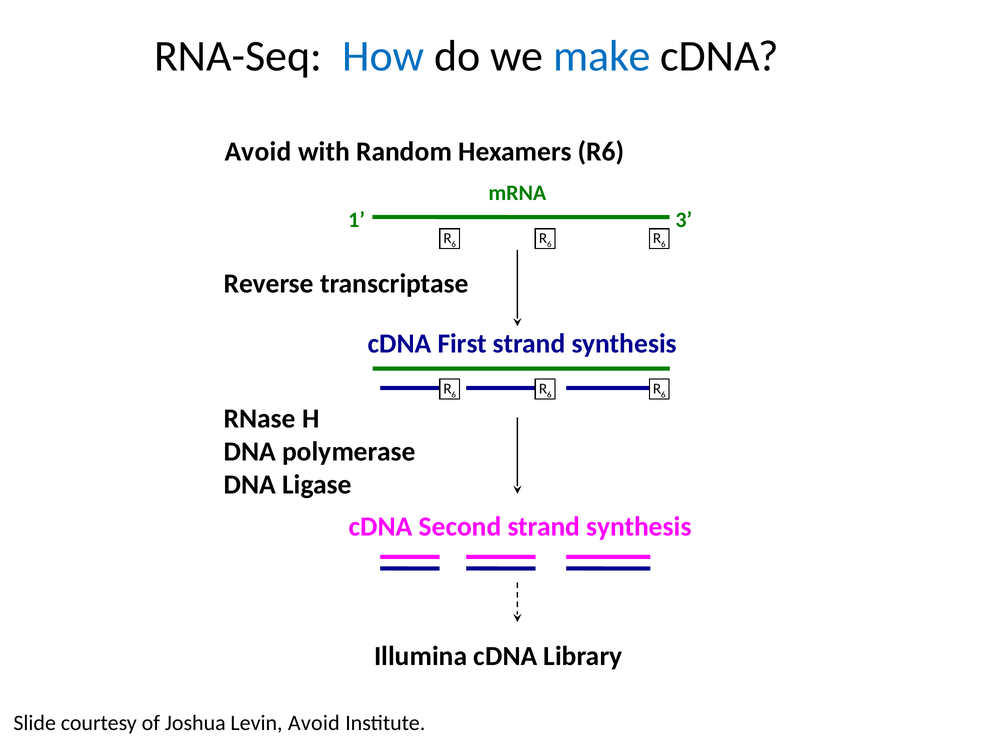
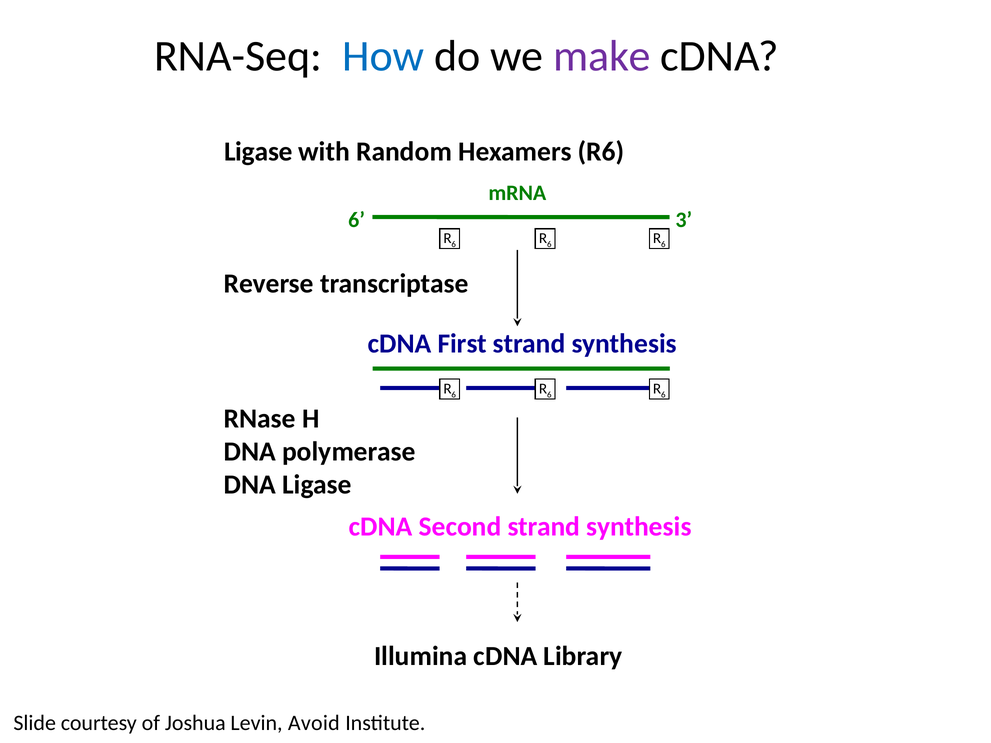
make colour: blue -> purple (602, 56)
Avoid: Avoid -> Ligase (258, 152)
1: 1 -> 6 (357, 220)
